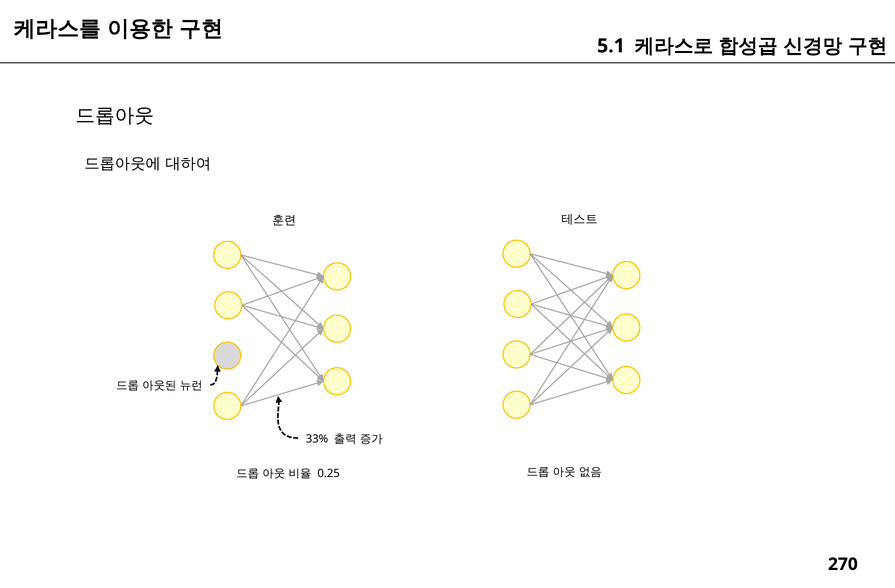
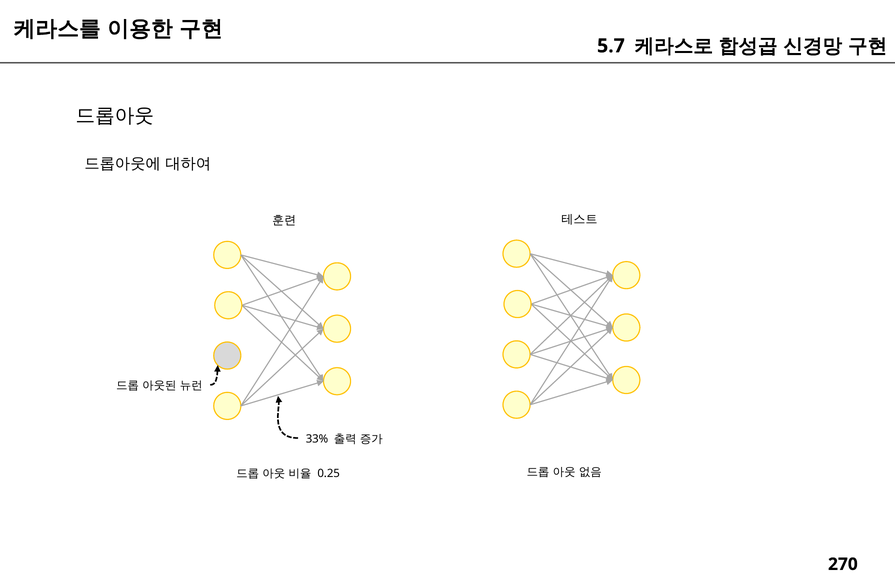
5.1: 5.1 -> 5.7 (611, 46)
